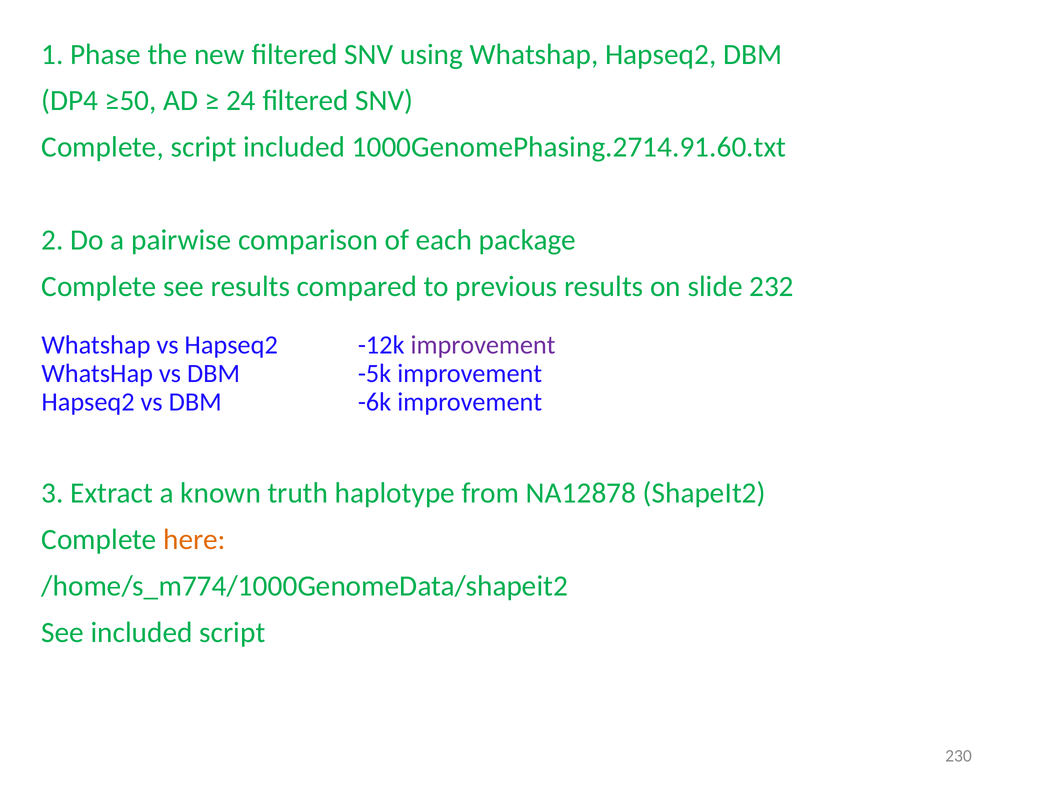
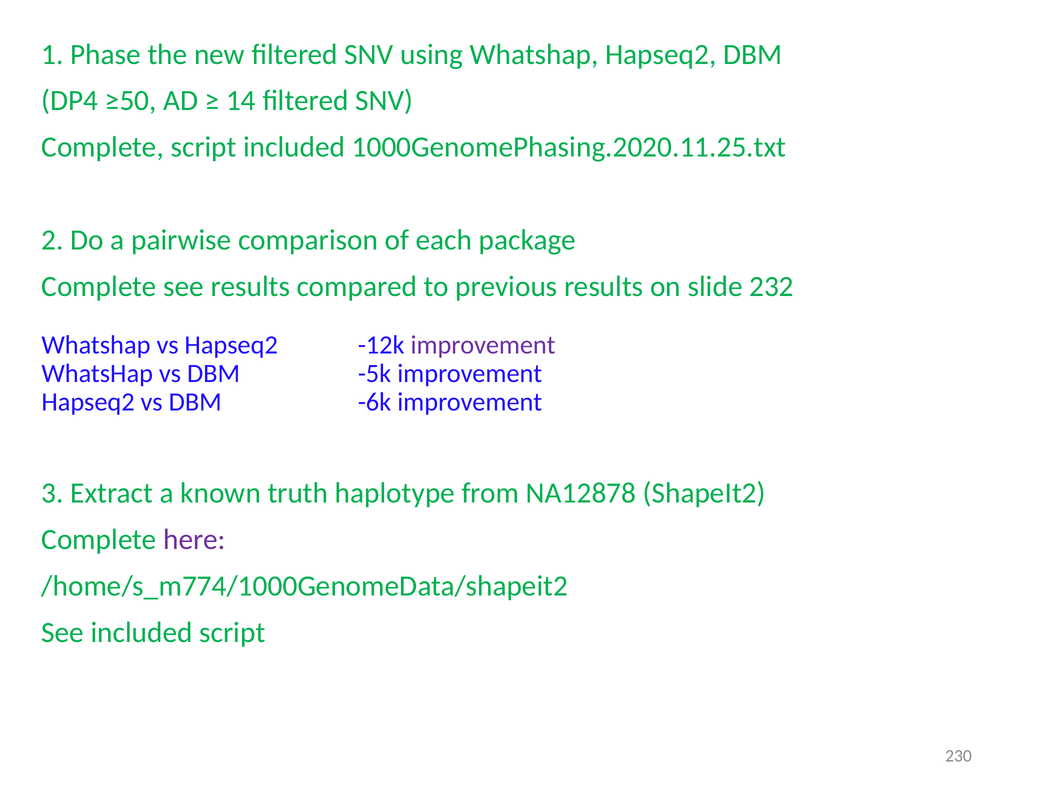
24: 24 -> 14 (241, 101)
1000GenomePhasing.2714.91.60.txt: 1000GenomePhasing.2714.91.60.txt -> 1000GenomePhasing.2020.11.25.txt (569, 147)
here colour: orange -> purple (194, 539)
